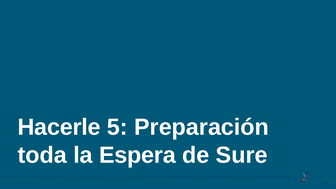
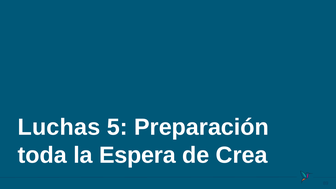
Hacerle: Hacerle -> Luchas (59, 127)
Sure: Sure -> Crea (242, 155)
